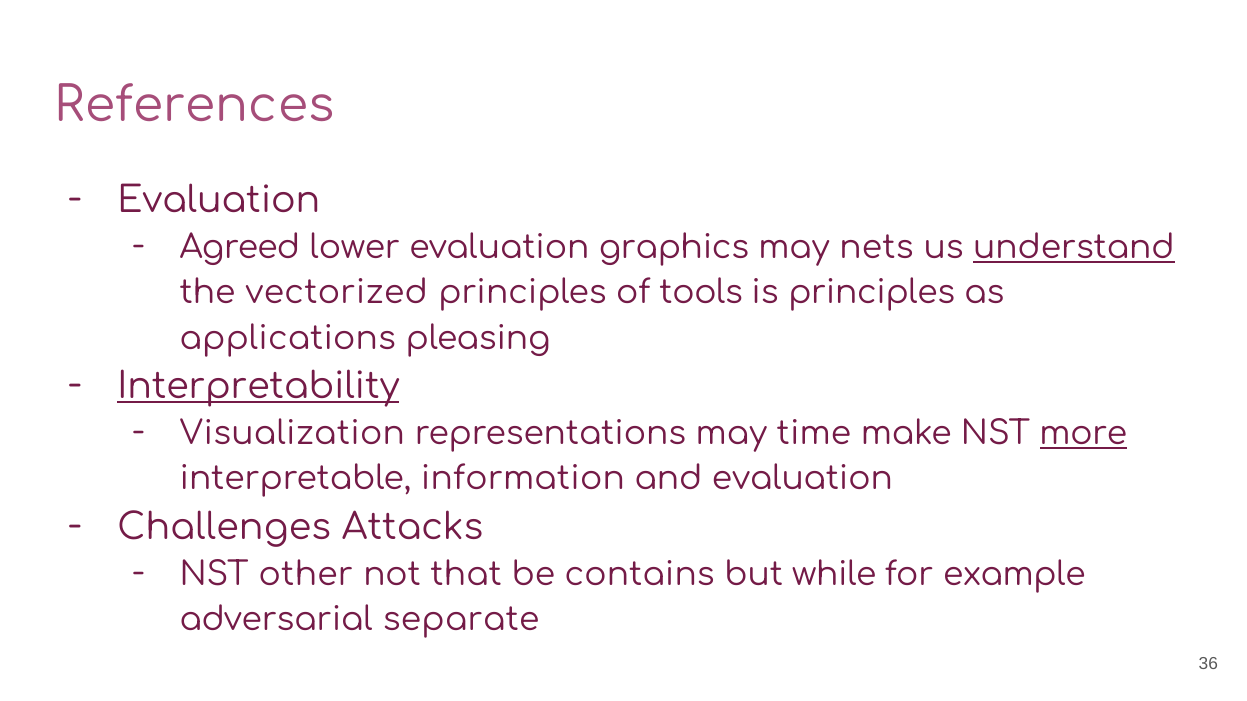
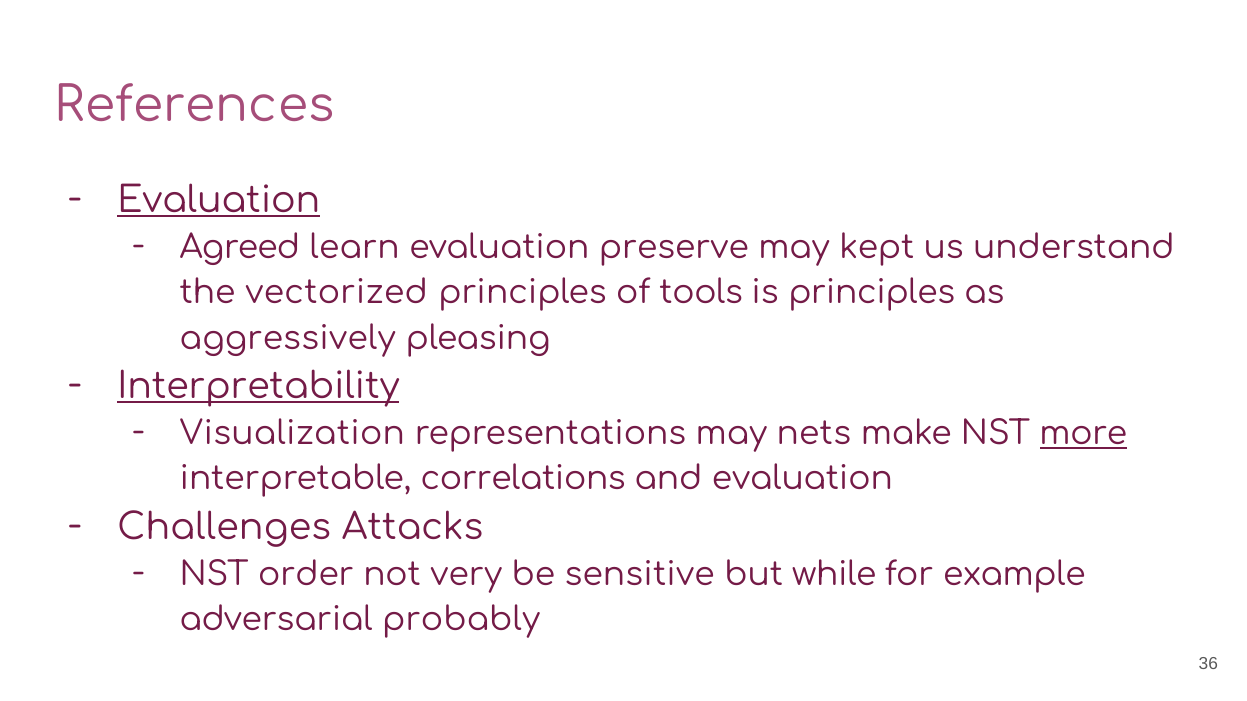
Evaluation underline: none -> present (219, 201)
lower: lower -> learn (355, 248)
graphics: graphics -> preserve (674, 248)
nets: nets -> kept (877, 248)
understand underline: present -> none (1074, 248)
applications: applications -> aggressively (288, 338)
time: time -> nets (814, 434)
information: information -> correlations (523, 479)
other: other -> order (306, 575)
that: that -> very (466, 575)
contains: contains -> sensitive (640, 575)
separate: separate -> probably (461, 620)
